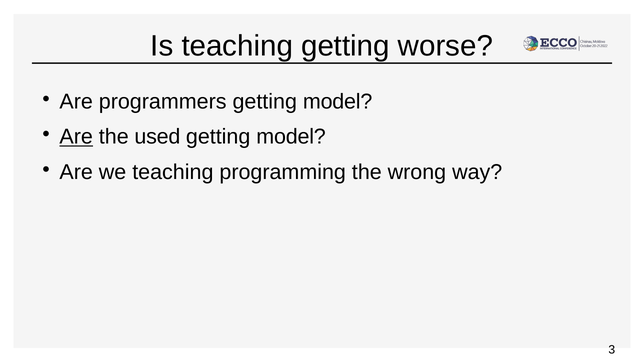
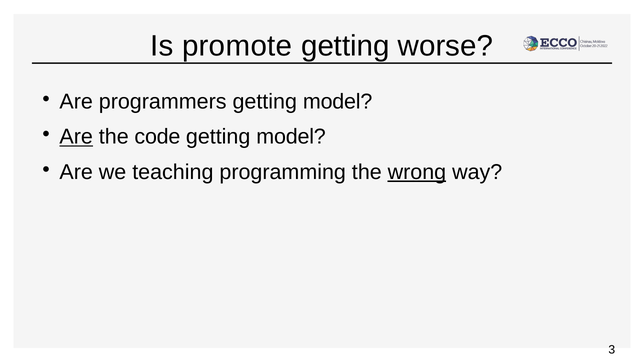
Is teaching: teaching -> promote (237, 46)
used: used -> code (157, 137)
wrong underline: none -> present (417, 172)
